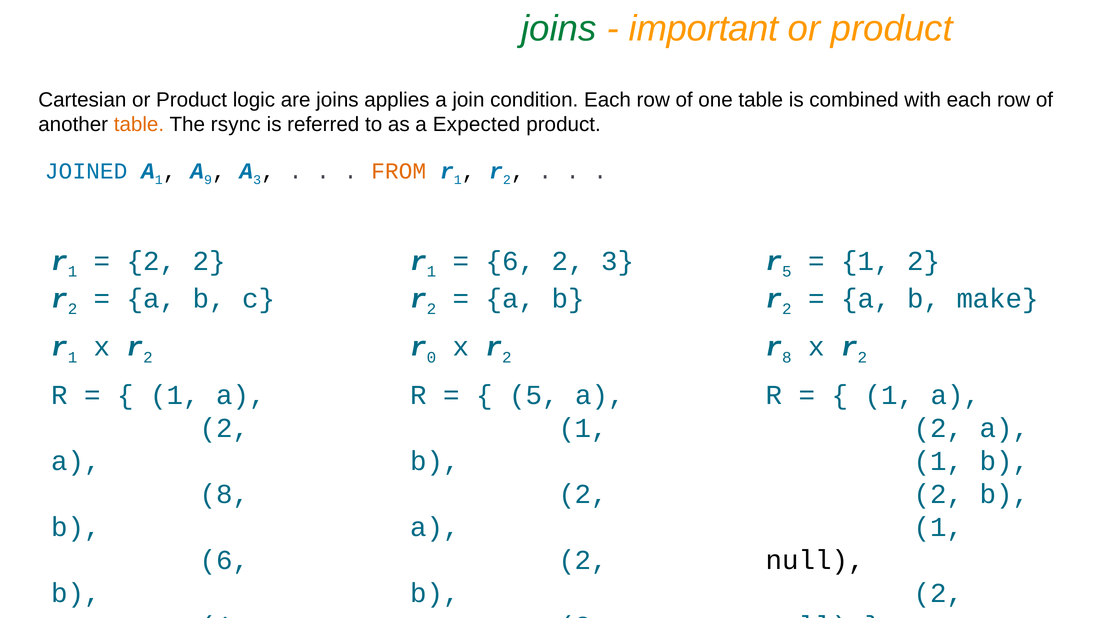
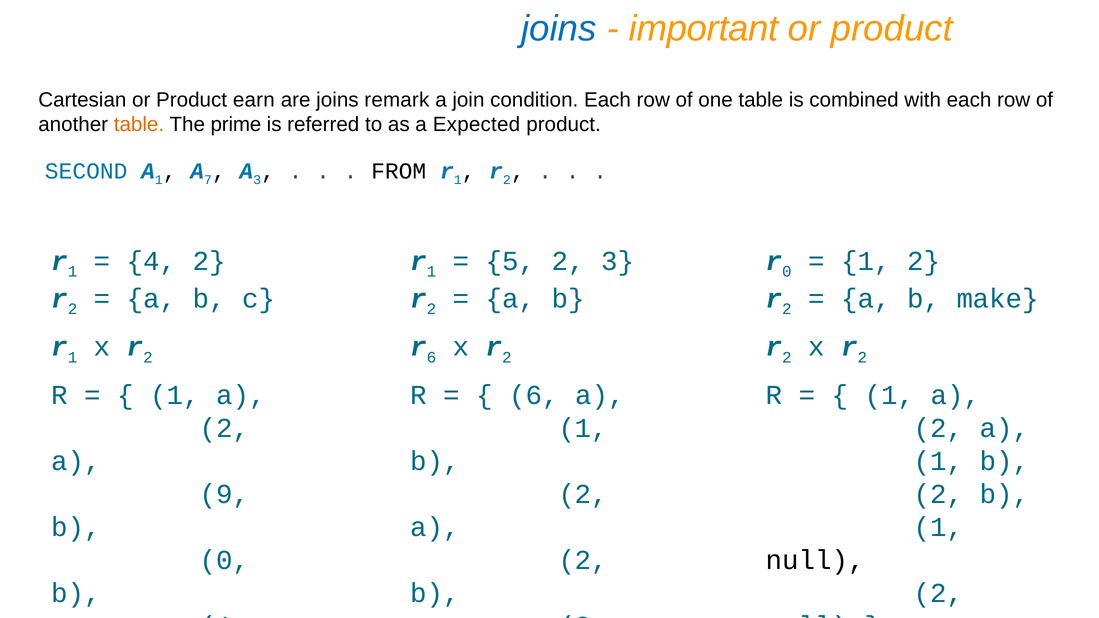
joins colour: green -> blue (559, 29)
logic: logic -> earn (254, 100)
applies: applies -> remark (397, 100)
rsync: rsync -> prime (236, 125)
JOINED: JOINED -> SECOND (86, 171)
9: 9 -> 7 (208, 180)
FROM colour: orange -> black (399, 171)
2: 2 -> 4 (152, 261)
6: 6 -> 5 (510, 261)
r 5: 5 -> 0 (787, 272)
r 0: 0 -> 6 (431, 358)
8: 8 -> 2 (787, 358)
5: 5 -> 6 (534, 395)
8: 8 -> 9 (224, 494)
6: 6 -> 0 (224, 560)
